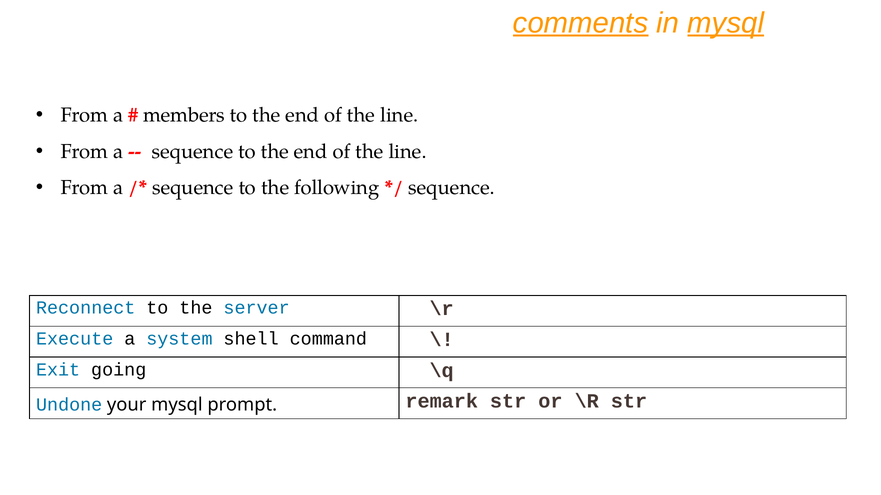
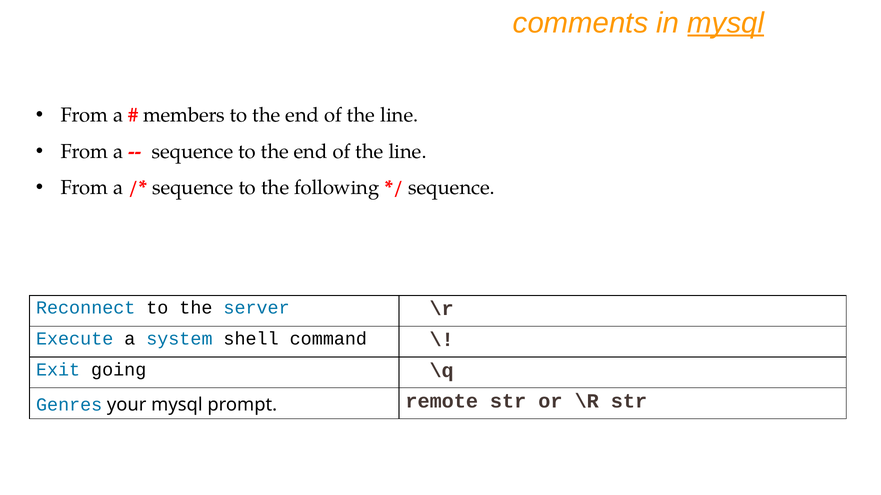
comments underline: present -> none (581, 23)
Undone: Undone -> Genres (69, 405)
remark: remark -> remote (442, 402)
